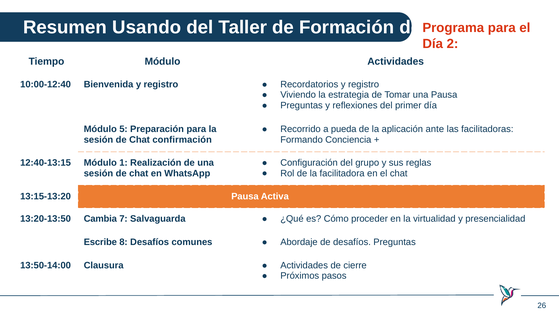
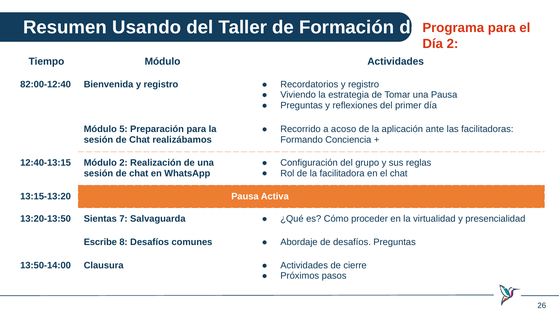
10:00-12:40: 10:00-12:40 -> 82:00-12:40 (46, 84)
pueda: pueda -> acoso (344, 129)
confirmación: confirmación -> realizábamos (182, 139)
Módulo 1: 1 -> 2 (123, 163)
Cambia: Cambia -> Sientas (100, 218)
